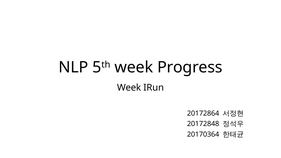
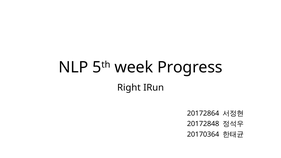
Week: Week -> Right (129, 88)
